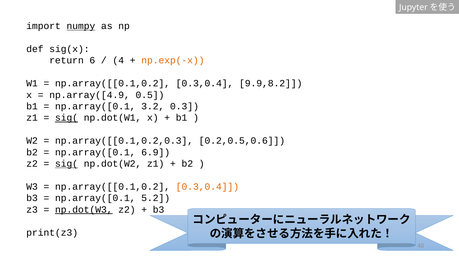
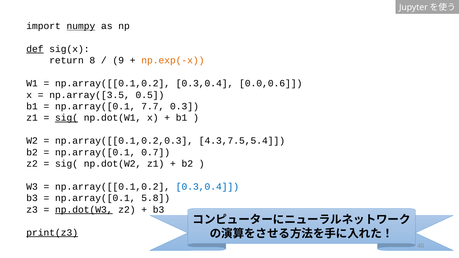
def underline: none -> present (35, 49)
6: 6 -> 8 (92, 60)
4: 4 -> 9 (118, 60)
9.9,8.2: 9.9,8.2 -> 0.0,0.6 (271, 83)
np.array([4.9: np.array([4.9 -> np.array([3.5 (90, 95)
3.2: 3.2 -> 7.7 (153, 106)
0.2,0.5,0.6: 0.2,0.5,0.6 -> 4.3,7.5,5.4 (242, 141)
6.9: 6.9 -> 0.7 (156, 152)
sig( underline: present -> none (67, 164)
0.3,0.4 colour: orange -> blue (207, 187)
5.2: 5.2 -> 5.8 (156, 198)
print(z3 underline: none -> present (52, 233)
